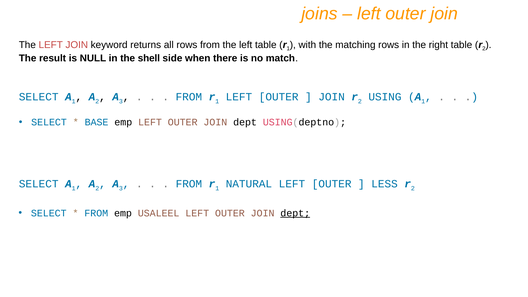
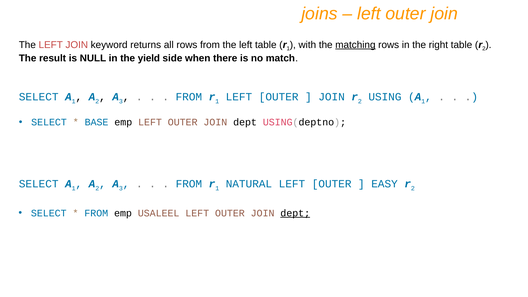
matching underline: none -> present (355, 45)
shell: shell -> yield (149, 58)
LESS: LESS -> EASY (385, 184)
